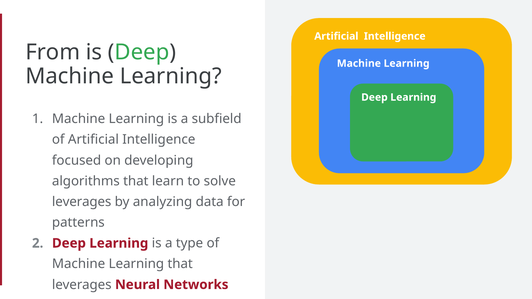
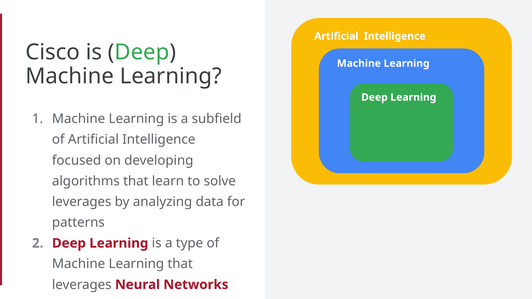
From: From -> Cisco (53, 52)
